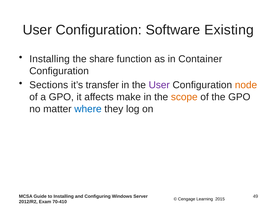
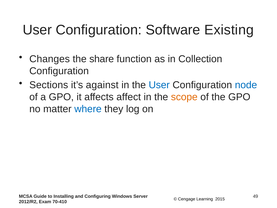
Installing: Installing -> Changes (50, 59)
Container: Container -> Collection (200, 59)
transfer: transfer -> against (102, 85)
User colour: purple -> blue (159, 85)
node colour: orange -> blue (246, 85)
make: make -> affect (129, 97)
